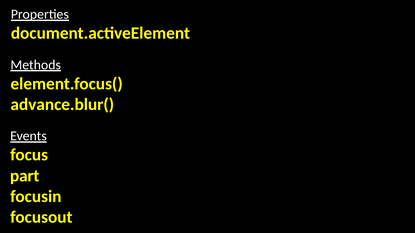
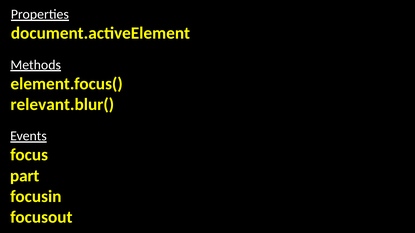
advance.blur(: advance.blur( -> relevant.blur( (62, 105)
